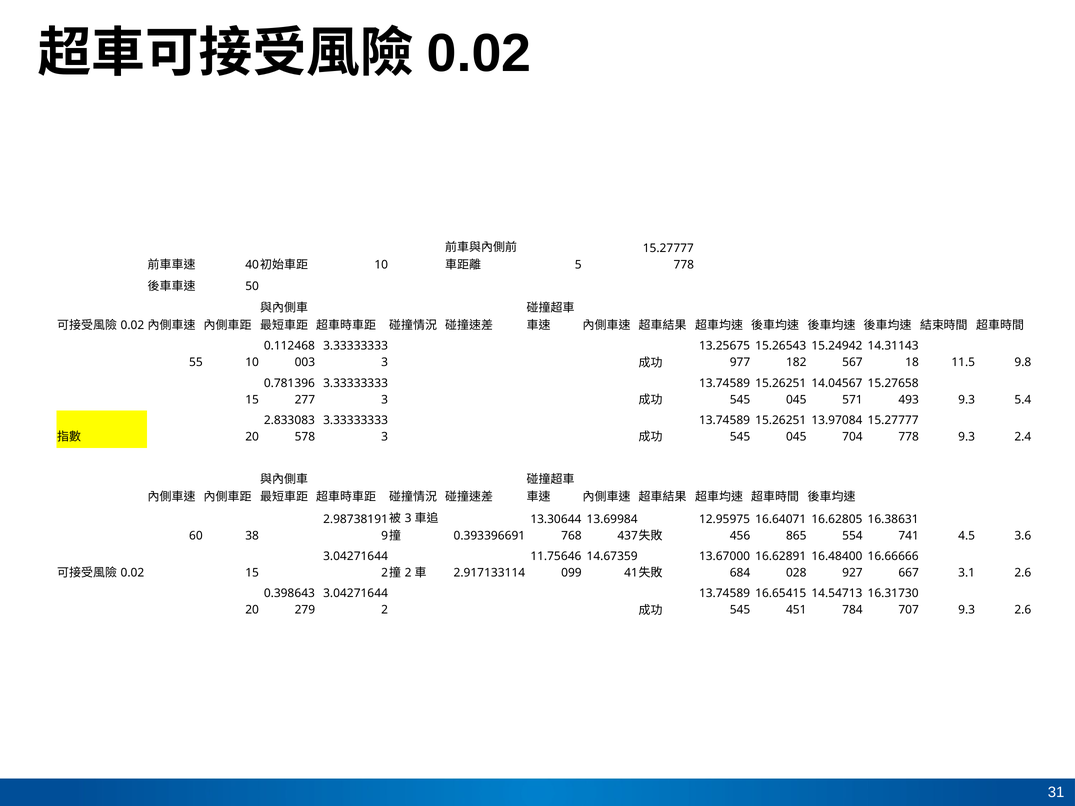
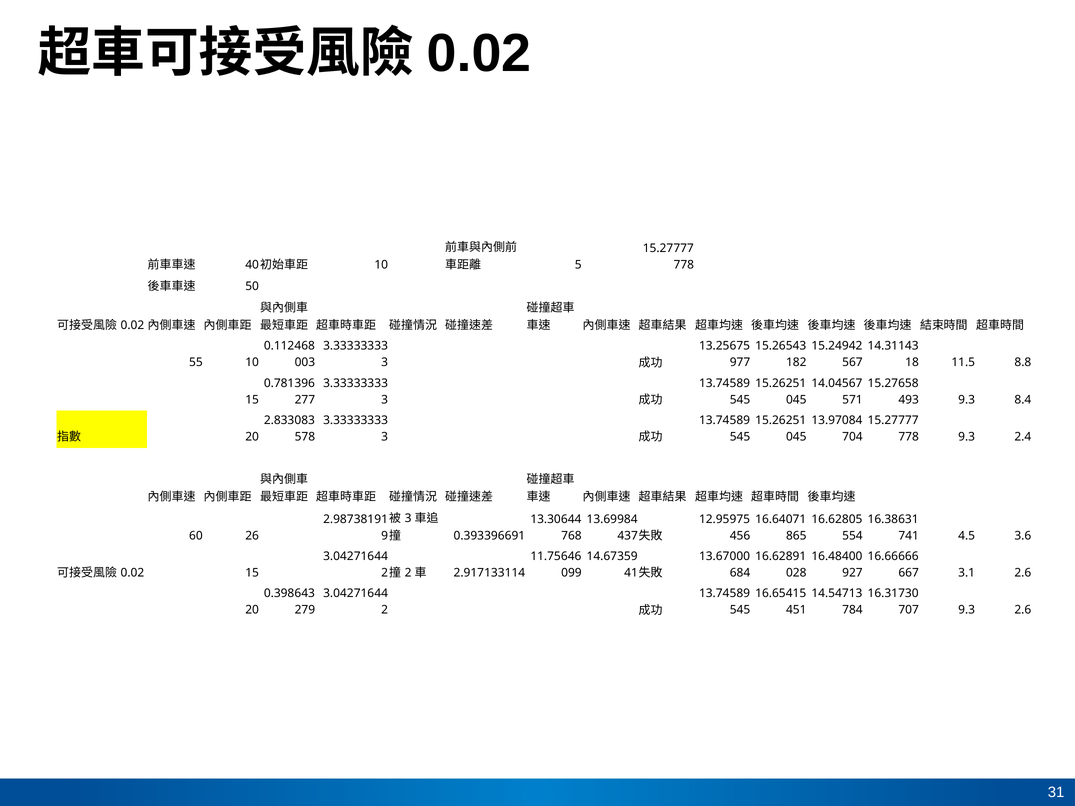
9.8: 9.8 -> 8.8 (1023, 363)
5.4: 5.4 -> 8.4 (1023, 400)
38: 38 -> 26 (252, 536)
